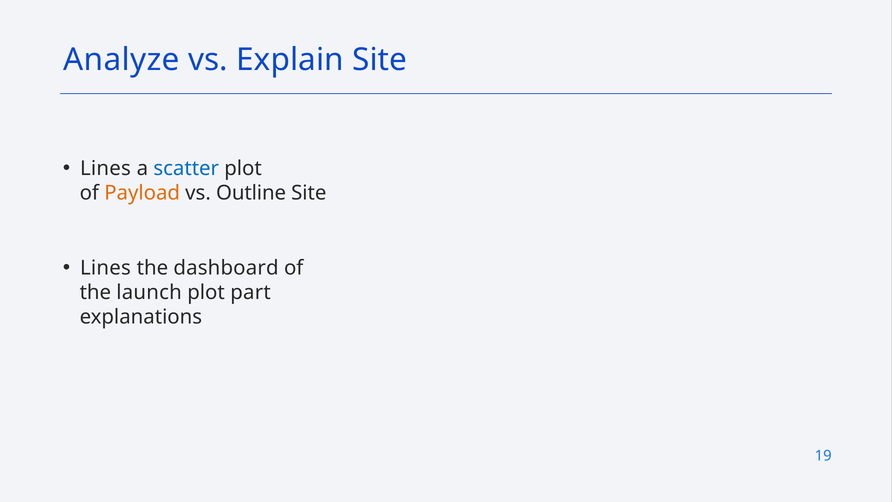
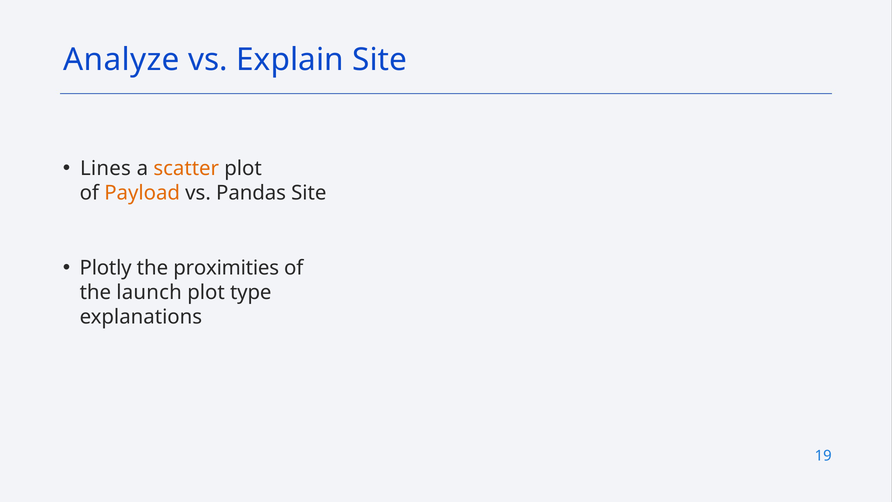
scatter colour: blue -> orange (186, 168)
Outline: Outline -> Pandas (251, 193)
Lines: Lines -> Plotly (106, 268)
dashboard: dashboard -> proximities (226, 268)
part: part -> type (251, 292)
